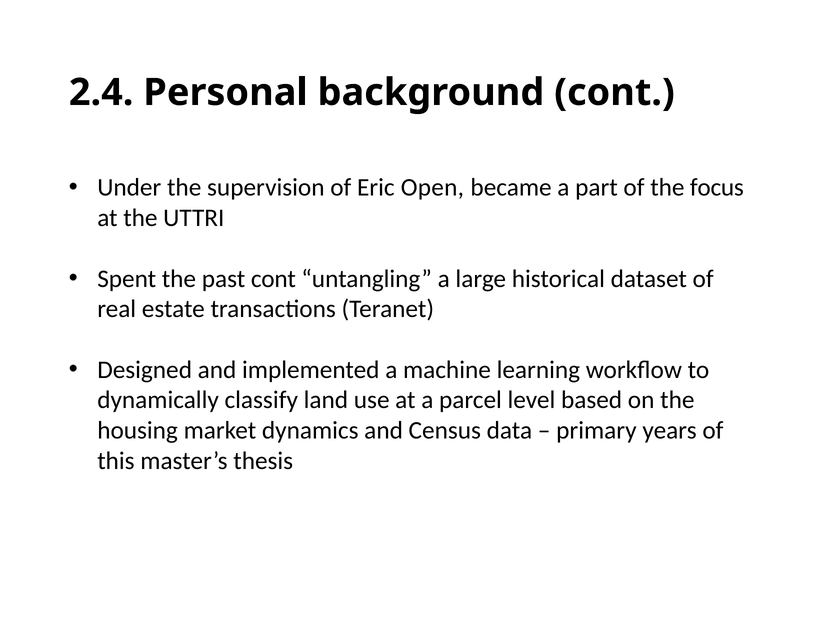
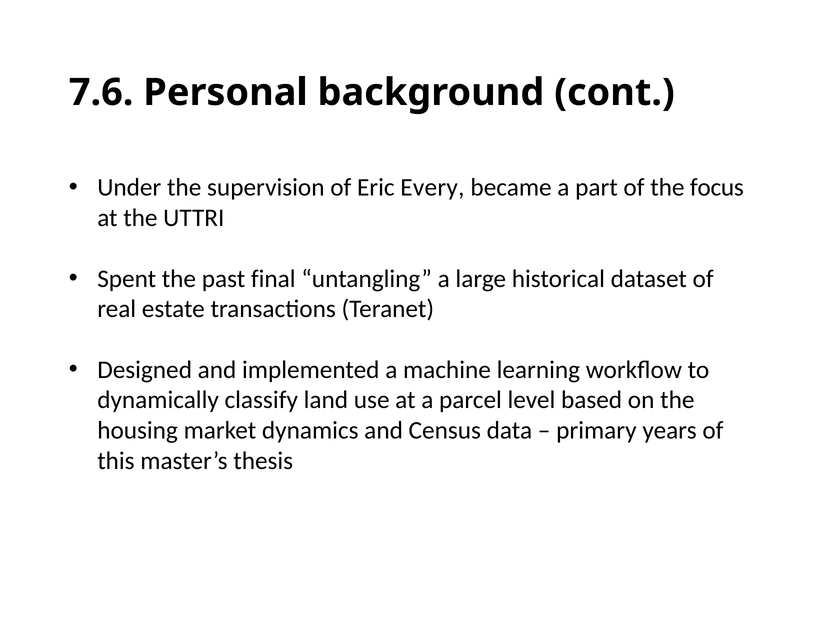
2.4: 2.4 -> 7.6 (101, 92)
Open: Open -> Every (432, 188)
past cont: cont -> final (273, 279)
